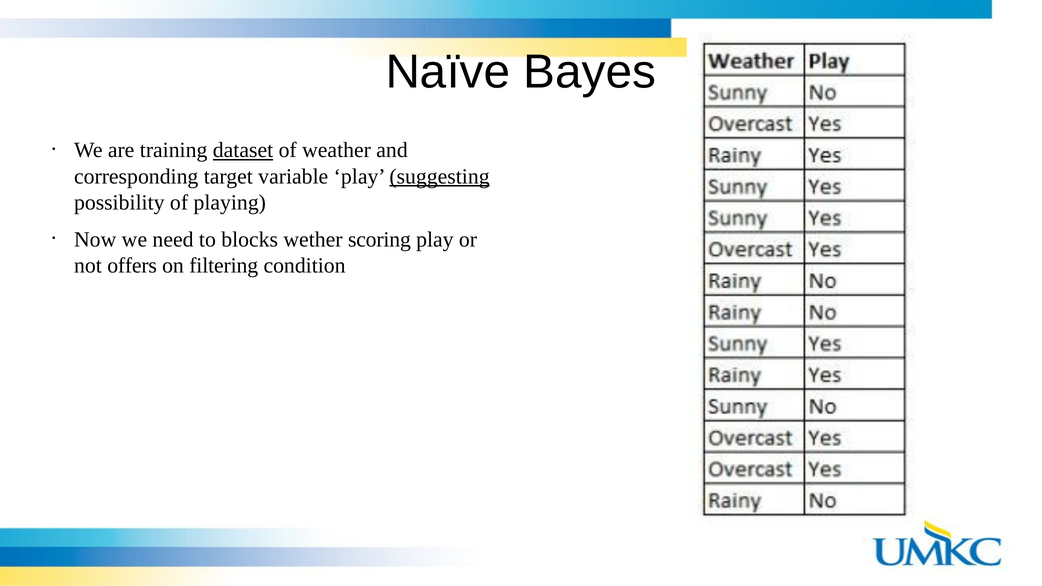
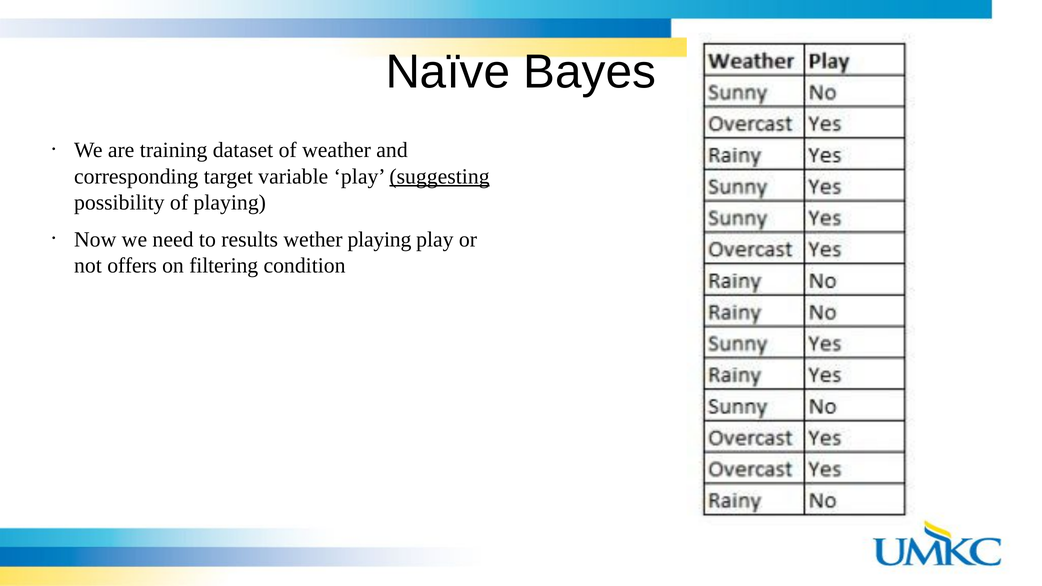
dataset underline: present -> none (243, 150)
blocks: blocks -> results (250, 239)
wether scoring: scoring -> playing (379, 239)
